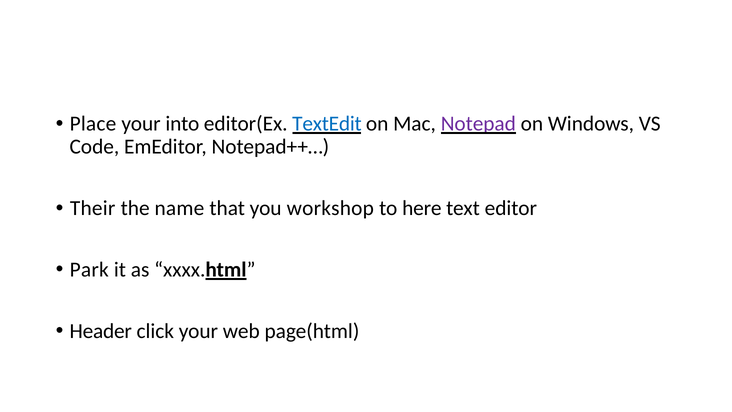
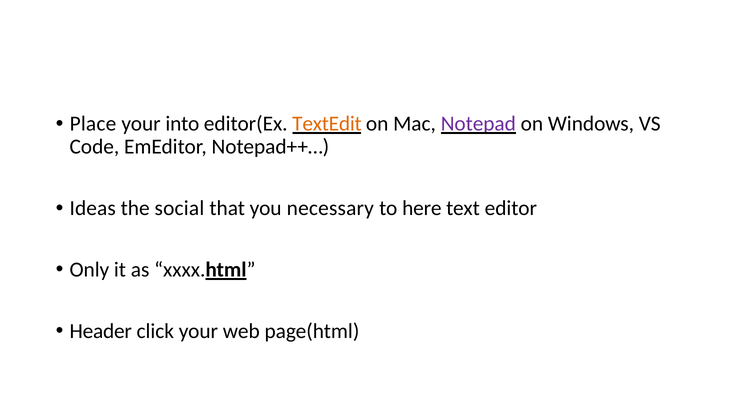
TextEdit colour: blue -> orange (327, 124)
Their: Their -> Ideas (93, 208)
name: name -> social (179, 208)
workshop: workshop -> necessary (330, 208)
Park: Park -> Only (89, 270)
